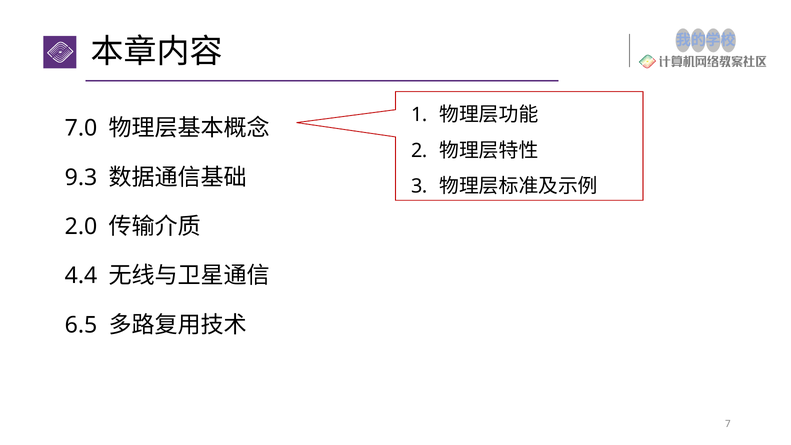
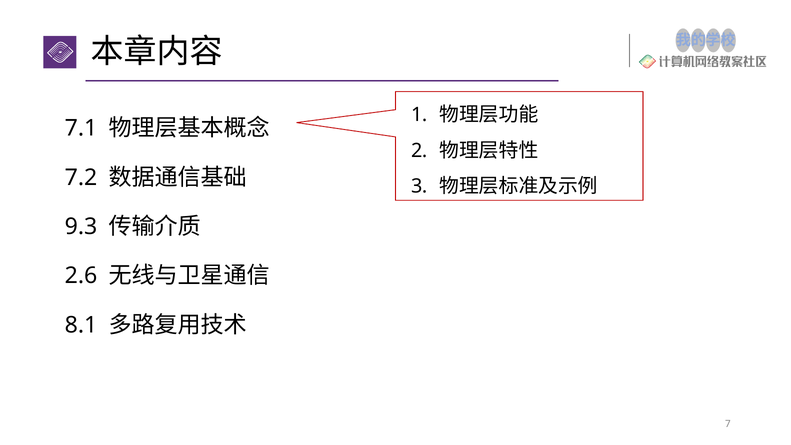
7.0: 7.0 -> 7.1 (81, 128)
9.3: 9.3 -> 7.2 (81, 177)
2.0: 2.0 -> 9.3 (81, 227)
4.4: 4.4 -> 2.6 (81, 276)
6.5: 6.5 -> 8.1 (81, 325)
